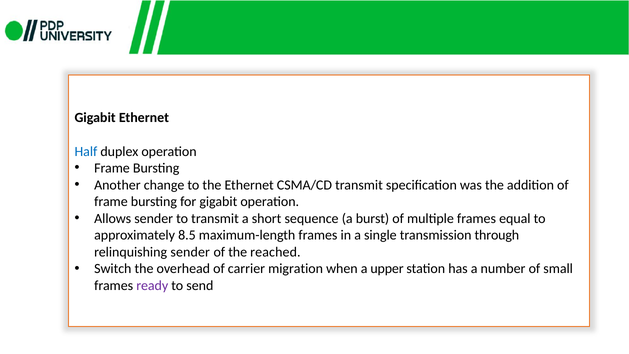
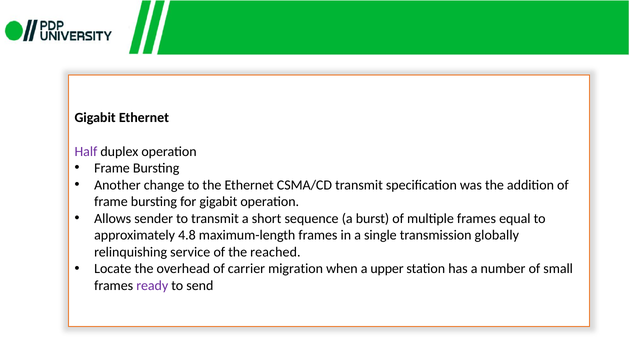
Half colour: blue -> purple (86, 151)
8.5: 8.5 -> 4.8 (187, 235)
through: through -> globally (497, 235)
relinquishing sender: sender -> service (190, 252)
Switch: Switch -> Locate (113, 269)
